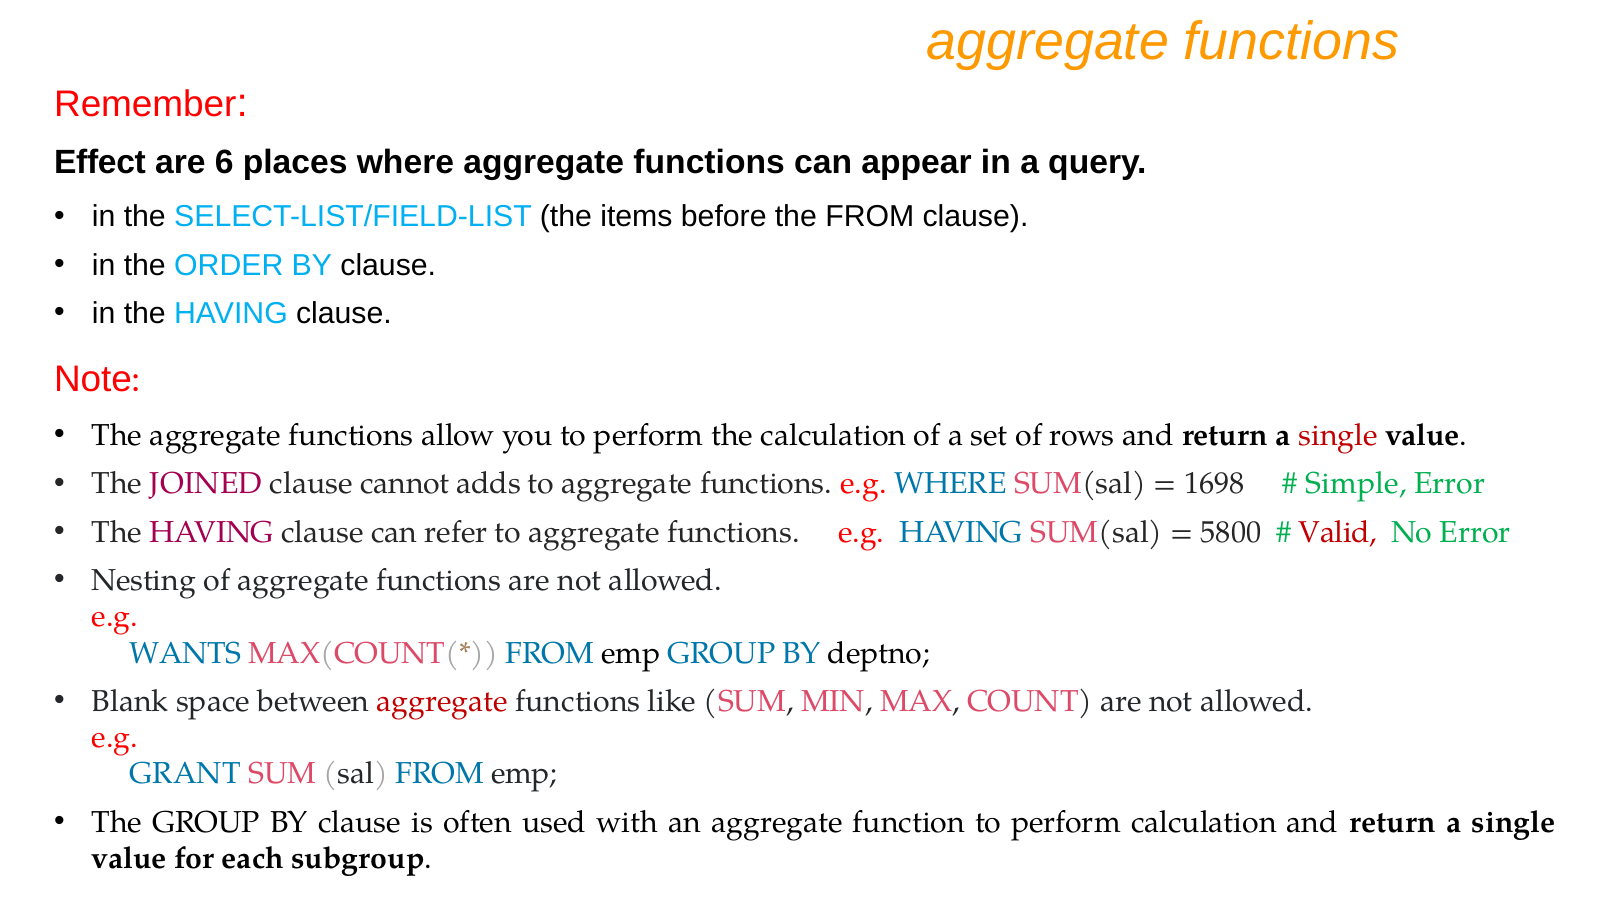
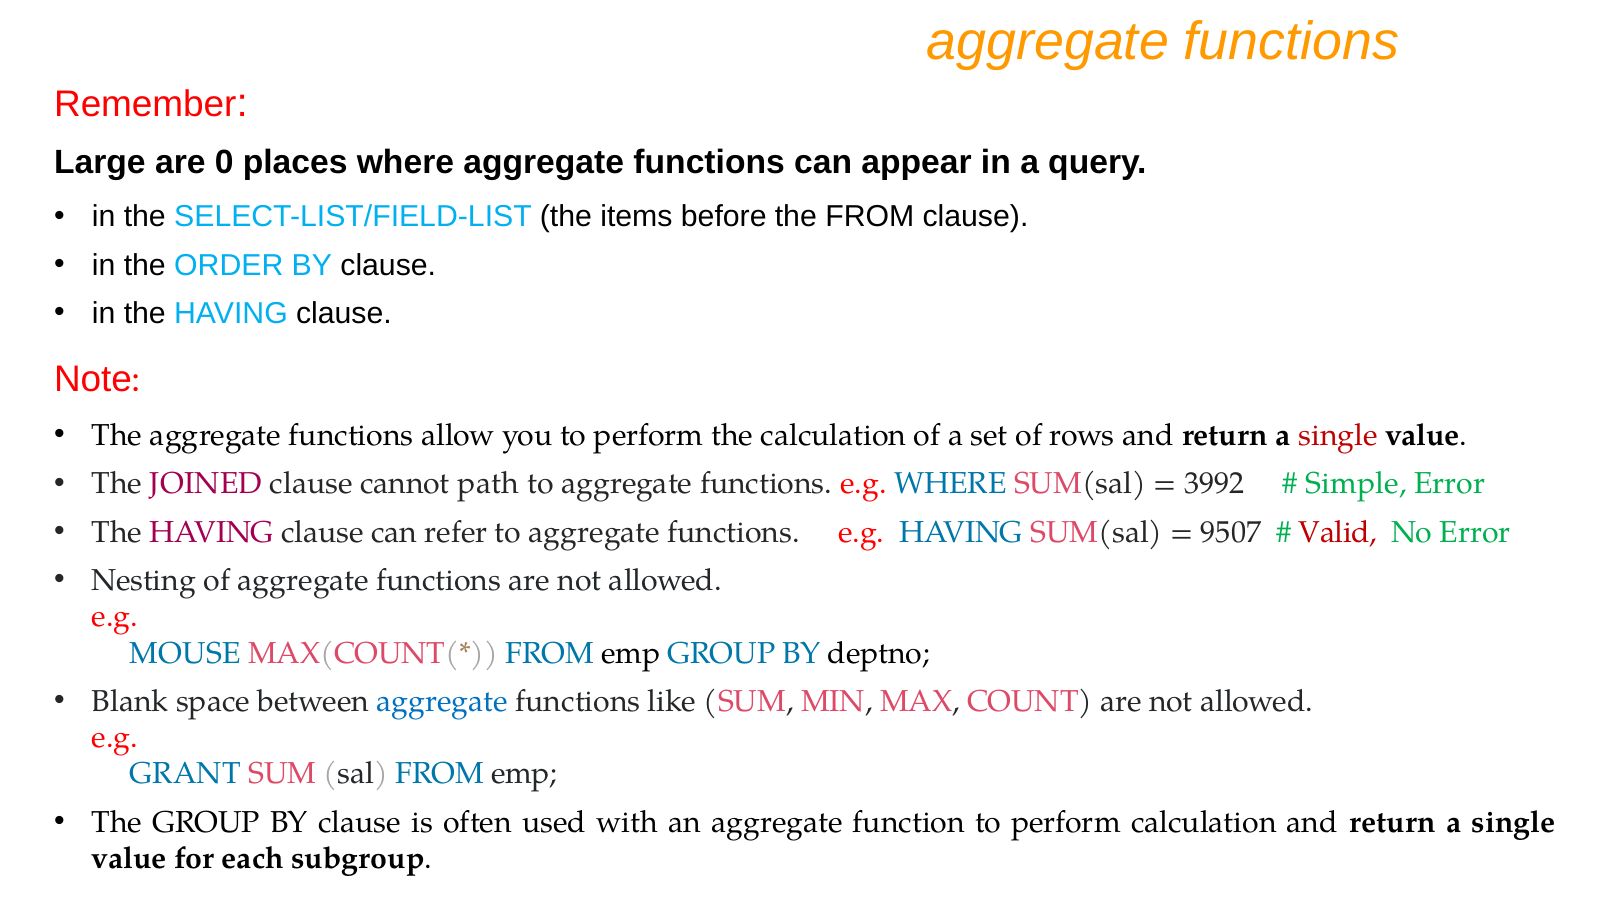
Effect: Effect -> Large (100, 163)
6: 6 -> 0 (224, 163)
adds: adds -> path (489, 484)
1698: 1698 -> 3992 (1215, 484)
5800: 5800 -> 9507 (1231, 532)
WANTS: WANTS -> MOUSE (185, 653)
aggregate colour: red -> blue (442, 702)
